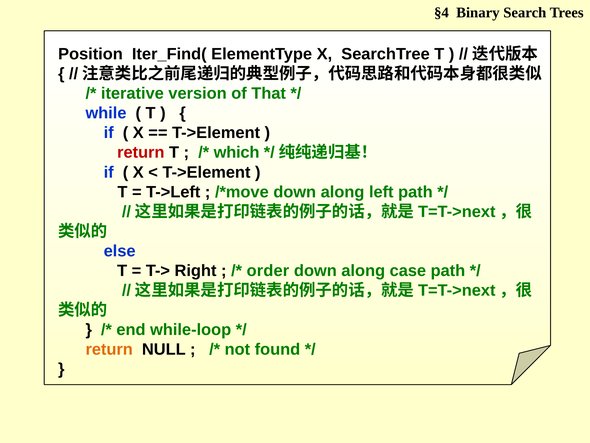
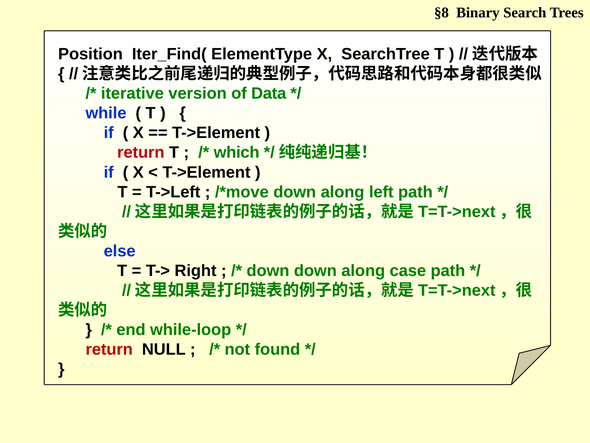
§4: §4 -> §8 (441, 13)
That: That -> Data (269, 93)
order: order -> down (268, 270)
return colour: orange -> red (109, 349)
